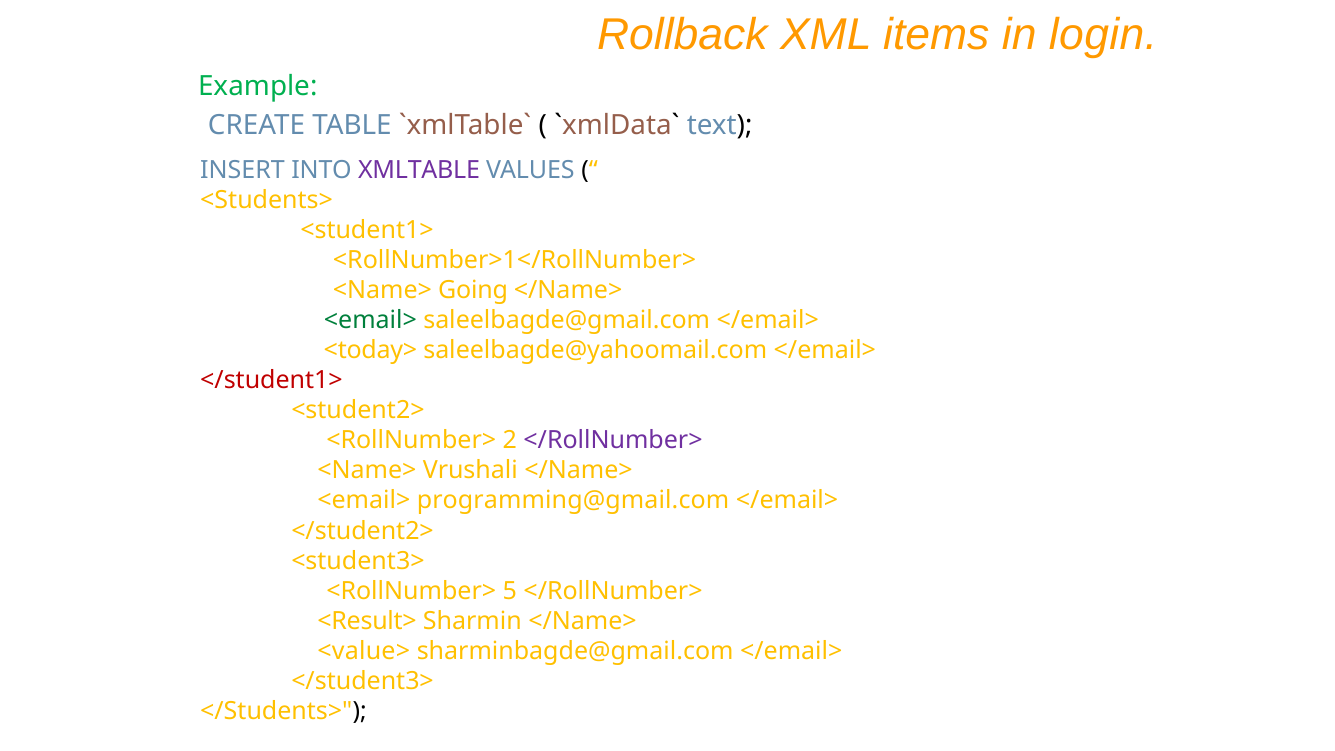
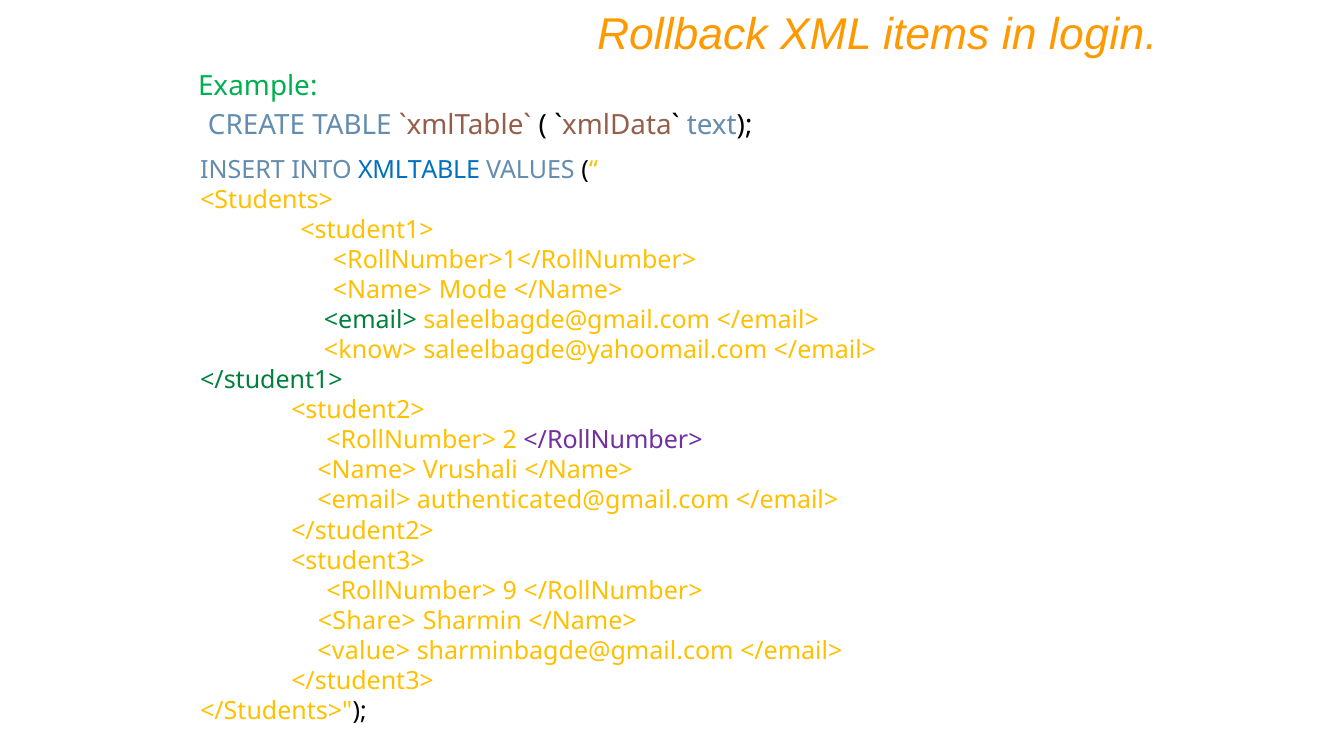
XMLTABLE colour: purple -> blue (419, 170)
Going: Going -> Mode (473, 290)
<today>: <today> -> <know> (370, 350)
</student1> colour: red -> green (271, 381)
programming@gmail.com: programming@gmail.com -> authenticated@gmail.com (573, 501)
5: 5 -> 9 (510, 591)
<Result>: <Result> -> <Share> (367, 621)
